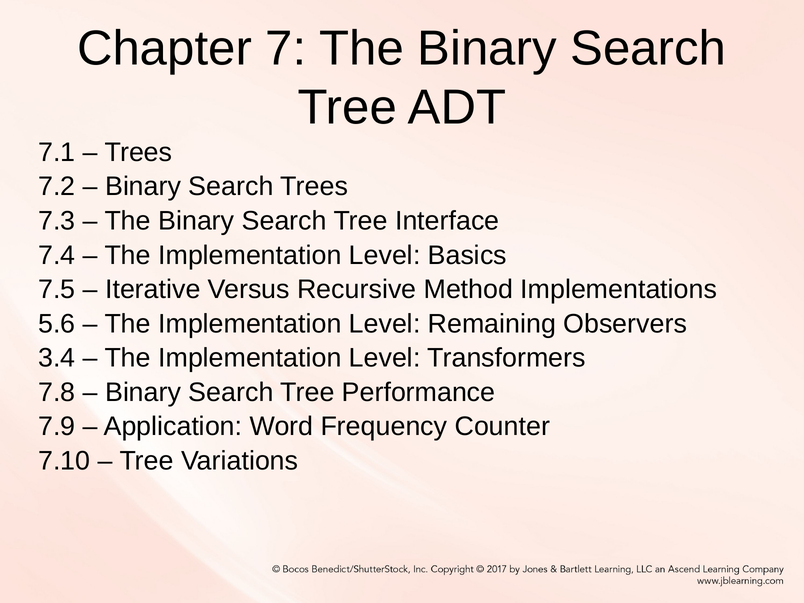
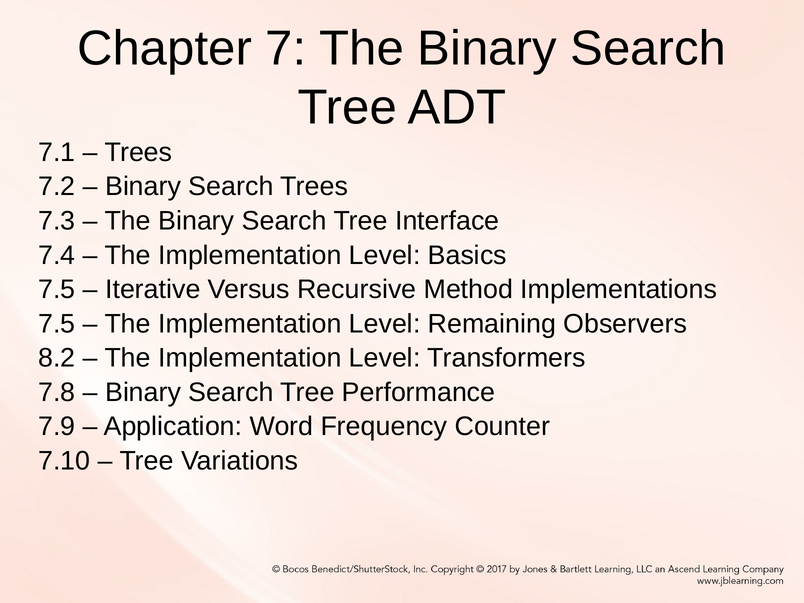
5.6: 5.6 -> 7.5 (57, 324)
3.4: 3.4 -> 8.2 (57, 358)
